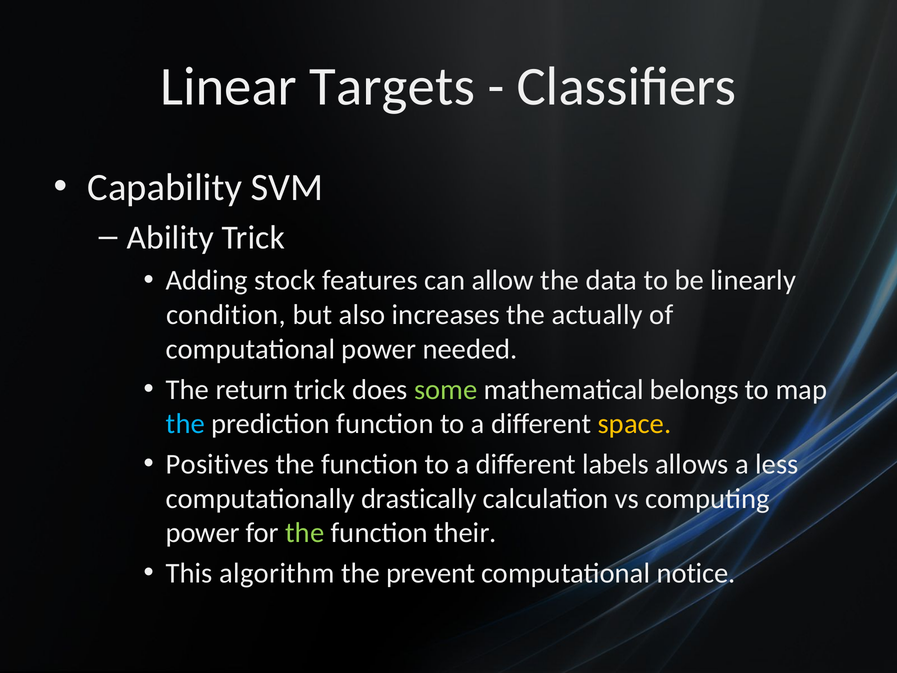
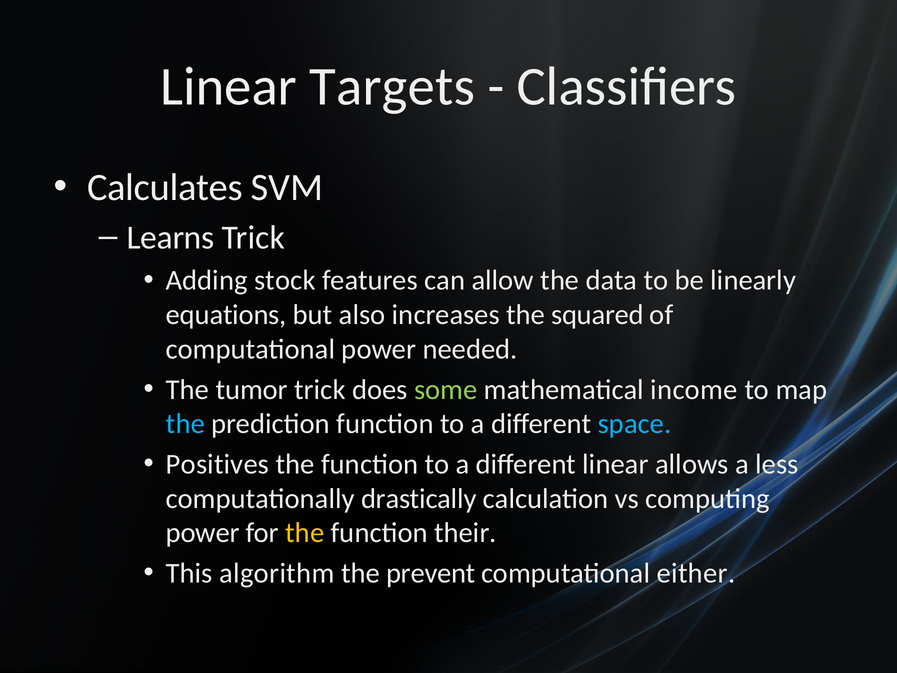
Capability: Capability -> Calculates (165, 187)
Ability: Ability -> Learns (171, 237)
condition: condition -> equations (226, 315)
actually: actually -> squared (597, 315)
return: return -> tumor (252, 389)
belongs: belongs -> income (694, 389)
space colour: yellow -> light blue (635, 424)
different labels: labels -> linear (616, 464)
the colour: light green -> yellow (305, 533)
notice: notice -> either (696, 573)
